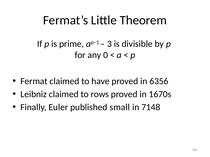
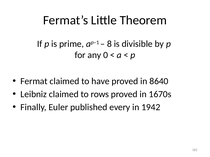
3: 3 -> 8 (109, 44)
6356: 6356 -> 8640 (159, 81)
small: small -> every (120, 108)
7148: 7148 -> 1942 (151, 108)
